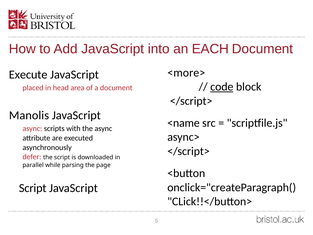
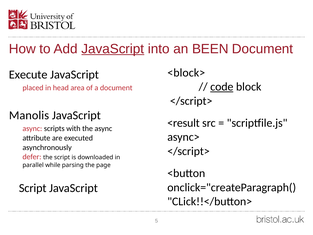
JavaScript underline: none -> present (113, 49)
EACH: EACH -> BEEN (210, 49)
<more>: <more> -> <block> (186, 73)
<name: <name -> <result (183, 123)
